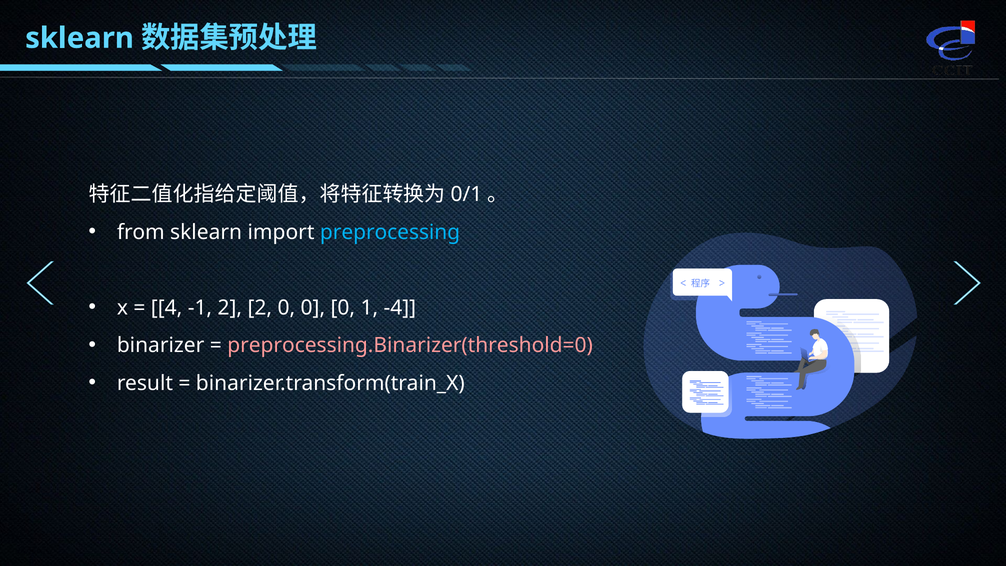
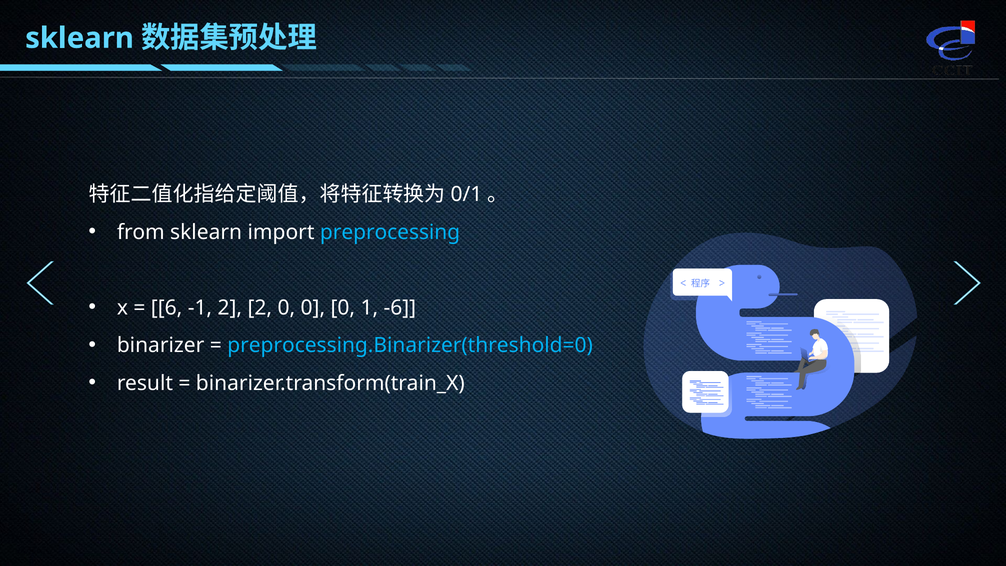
4: 4 -> 6 (167, 308)
-4: -4 -> -6 (400, 308)
preprocessing.Binarizer(threshold=0 colour: pink -> light blue (410, 345)
